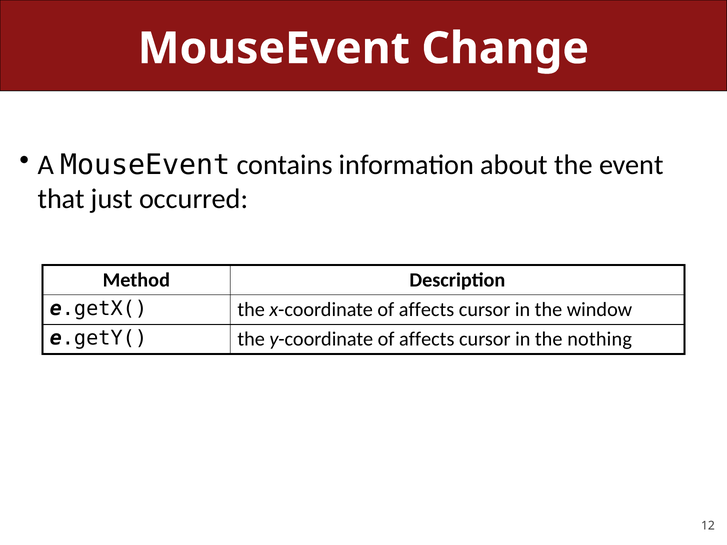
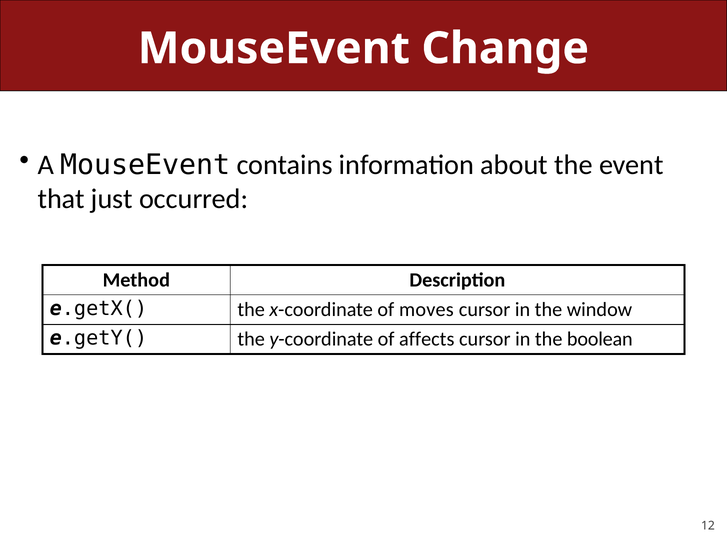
x-coordinate of affects: affects -> moves (426, 310)
nothing: nothing -> boolean (600, 339)
